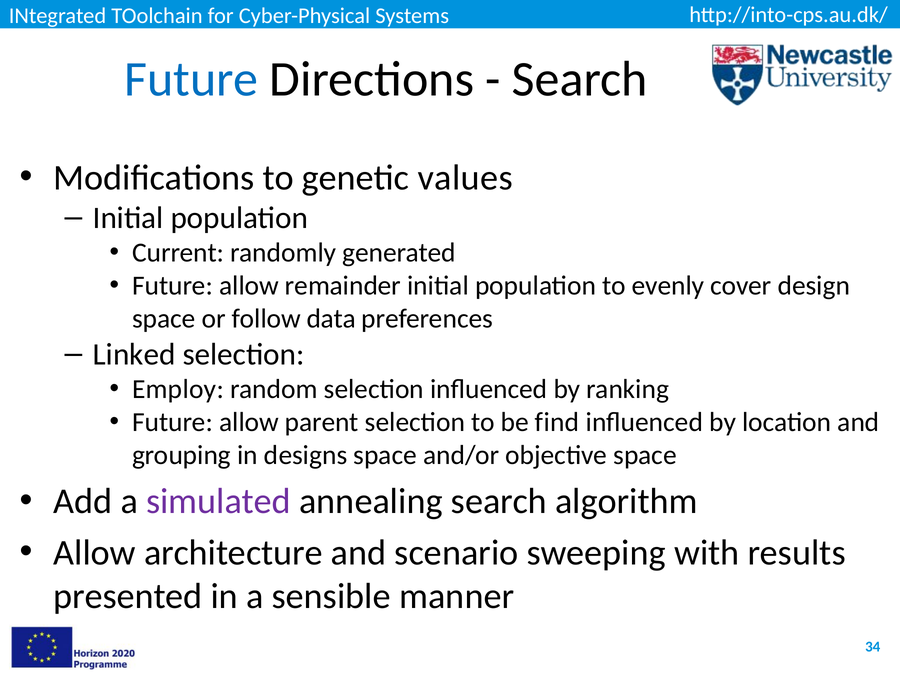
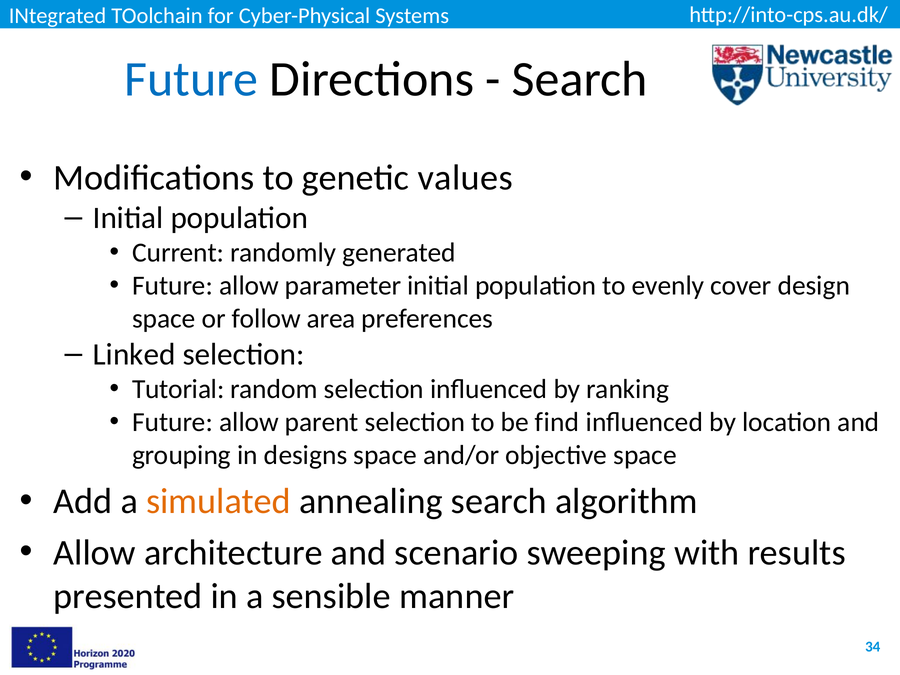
remainder: remainder -> parameter (343, 286)
data: data -> area (331, 319)
Employ: Employ -> Tutorial (178, 389)
simulated colour: purple -> orange (218, 502)
